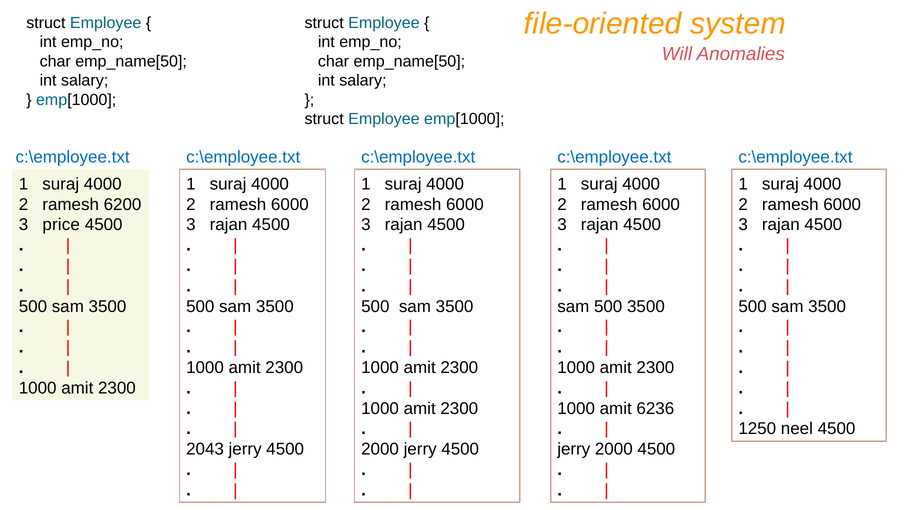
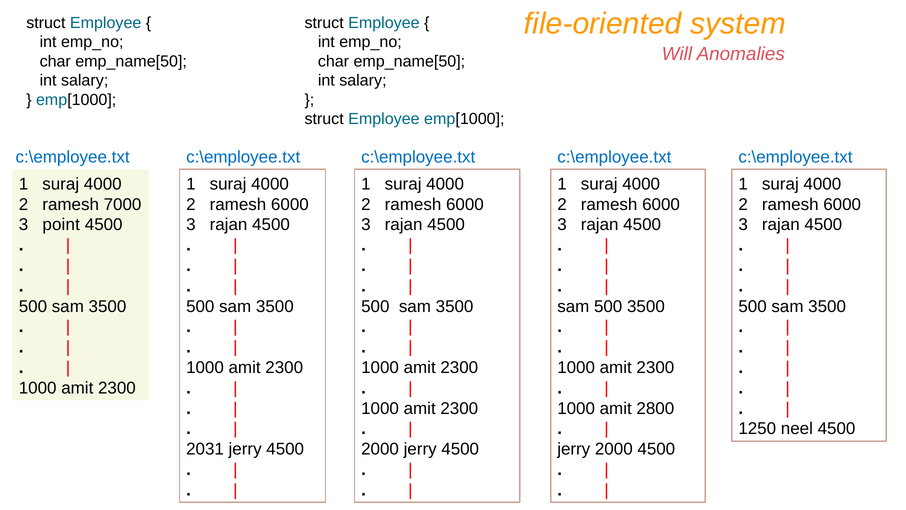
6200: 6200 -> 7000 (123, 204)
price: price -> point (61, 225)
6236: 6236 -> 2800 (655, 408)
2043: 2043 -> 2031 (205, 449)
